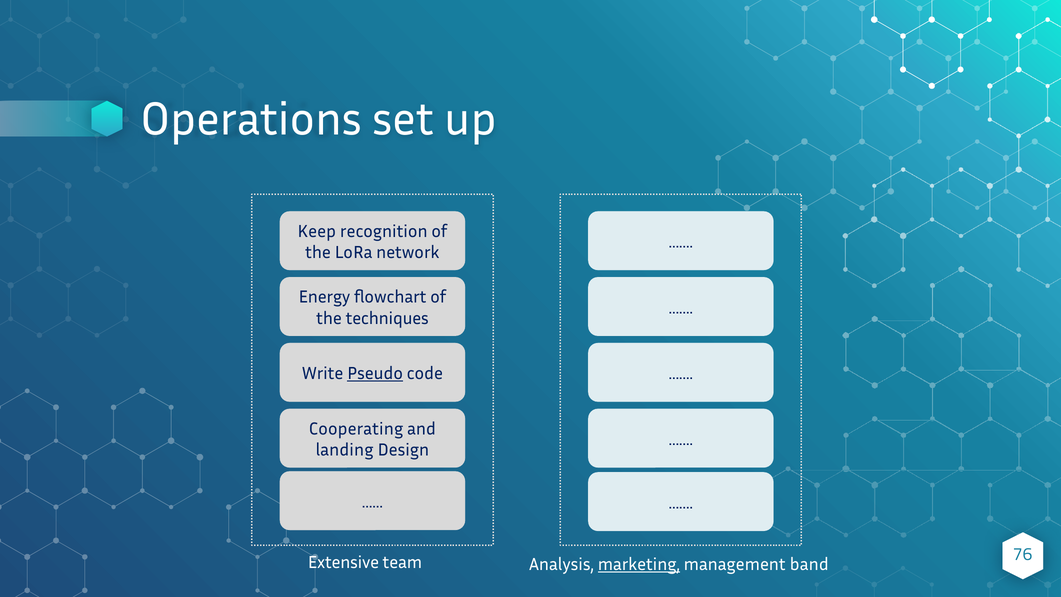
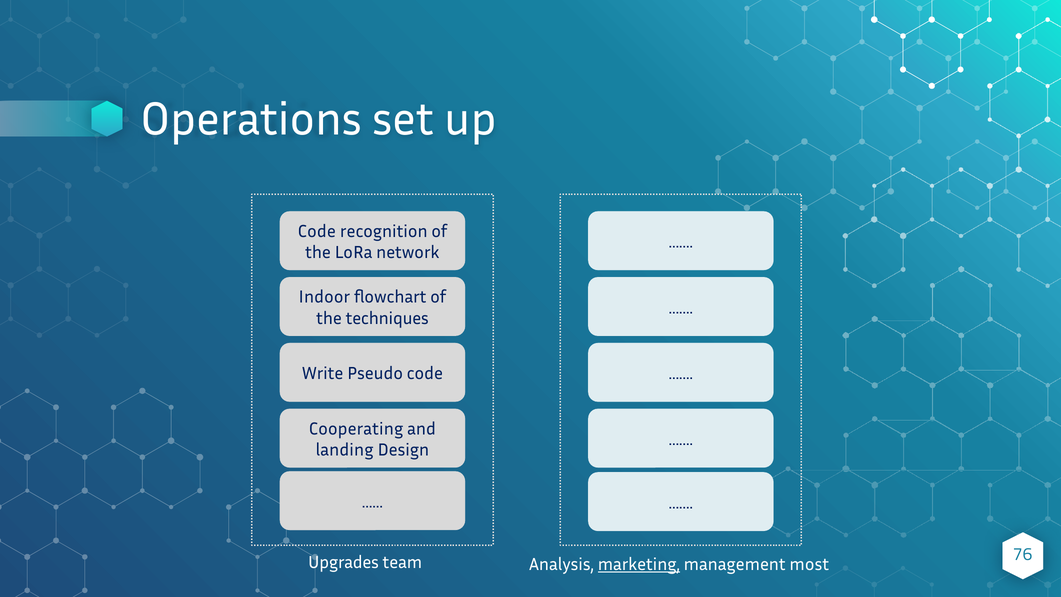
Keep: Keep -> Code (317, 231)
Energy: Energy -> Indoor (324, 297)
Pseudo underline: present -> none (375, 373)
Extensive: Extensive -> Upgrades (343, 562)
band: band -> most (809, 564)
